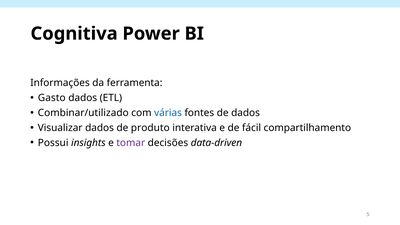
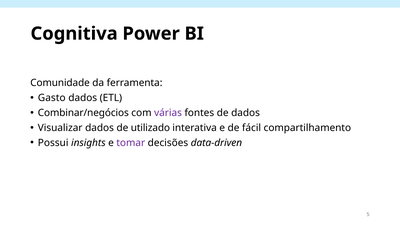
Informações: Informações -> Comunidade (60, 83)
Combinar/utilizado: Combinar/utilizado -> Combinar/negócios (83, 113)
várias colour: blue -> purple (168, 113)
produto: produto -> utilizado (150, 128)
